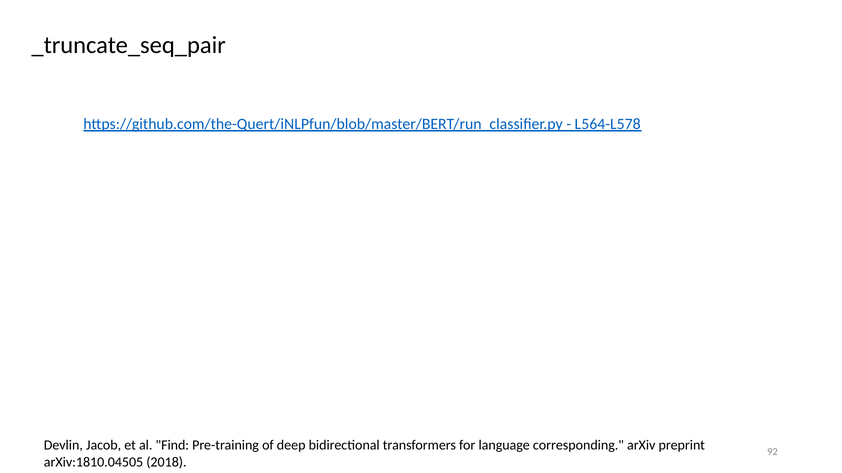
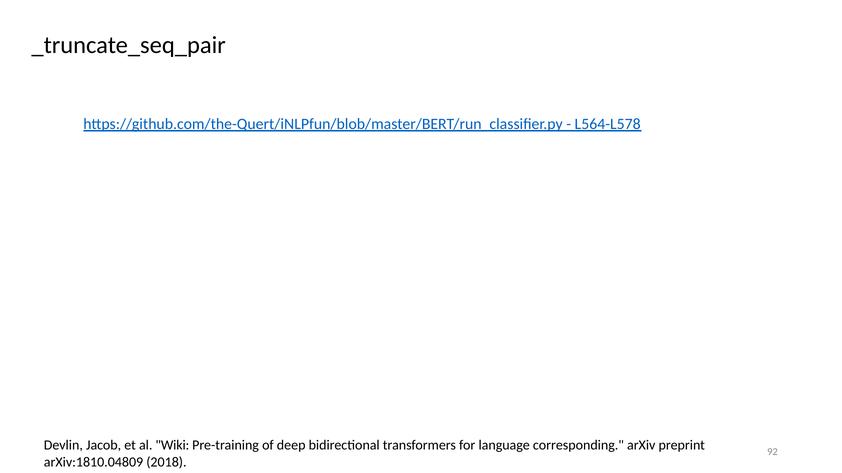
Find: Find -> Wiki (172, 446)
arXiv:1810.04505: arXiv:1810.04505 -> arXiv:1810.04809 (94, 463)
